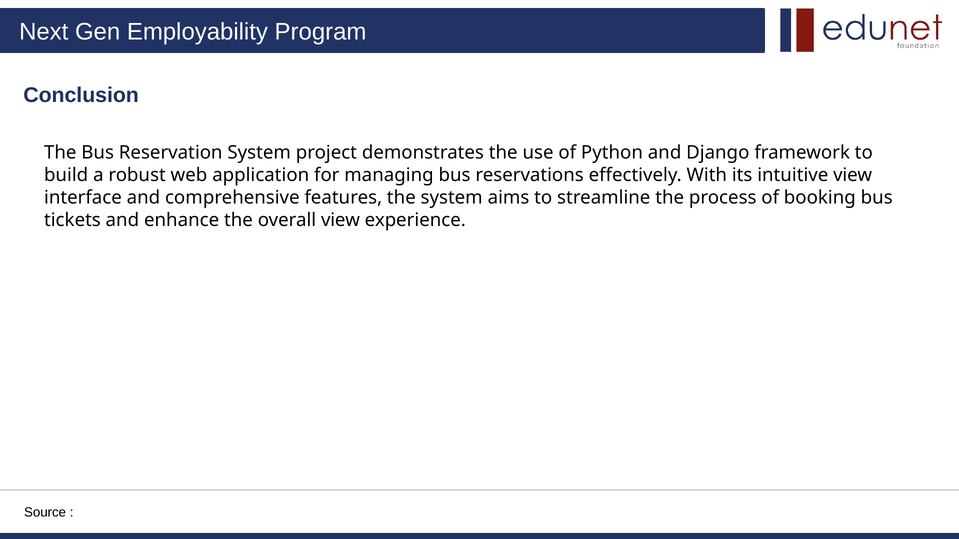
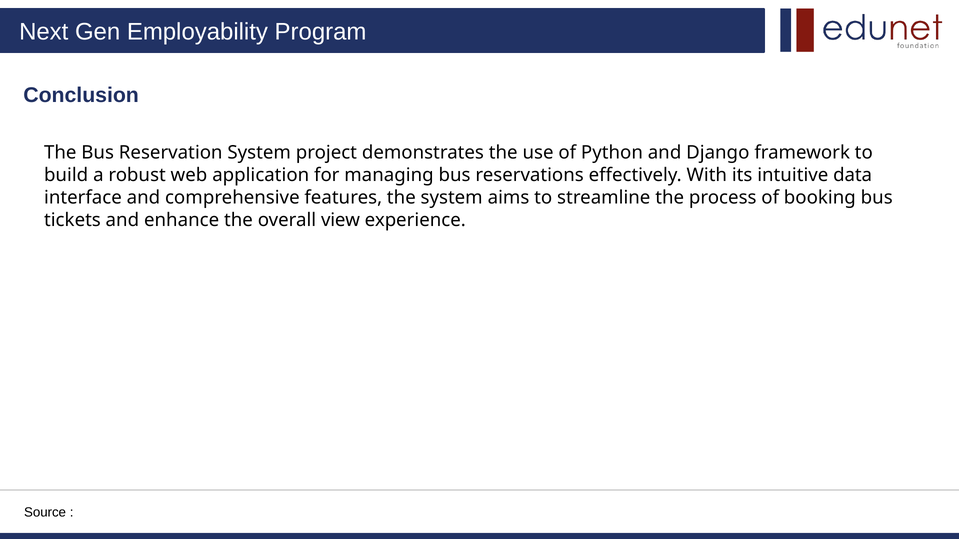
intuitive view: view -> data (853, 175)
